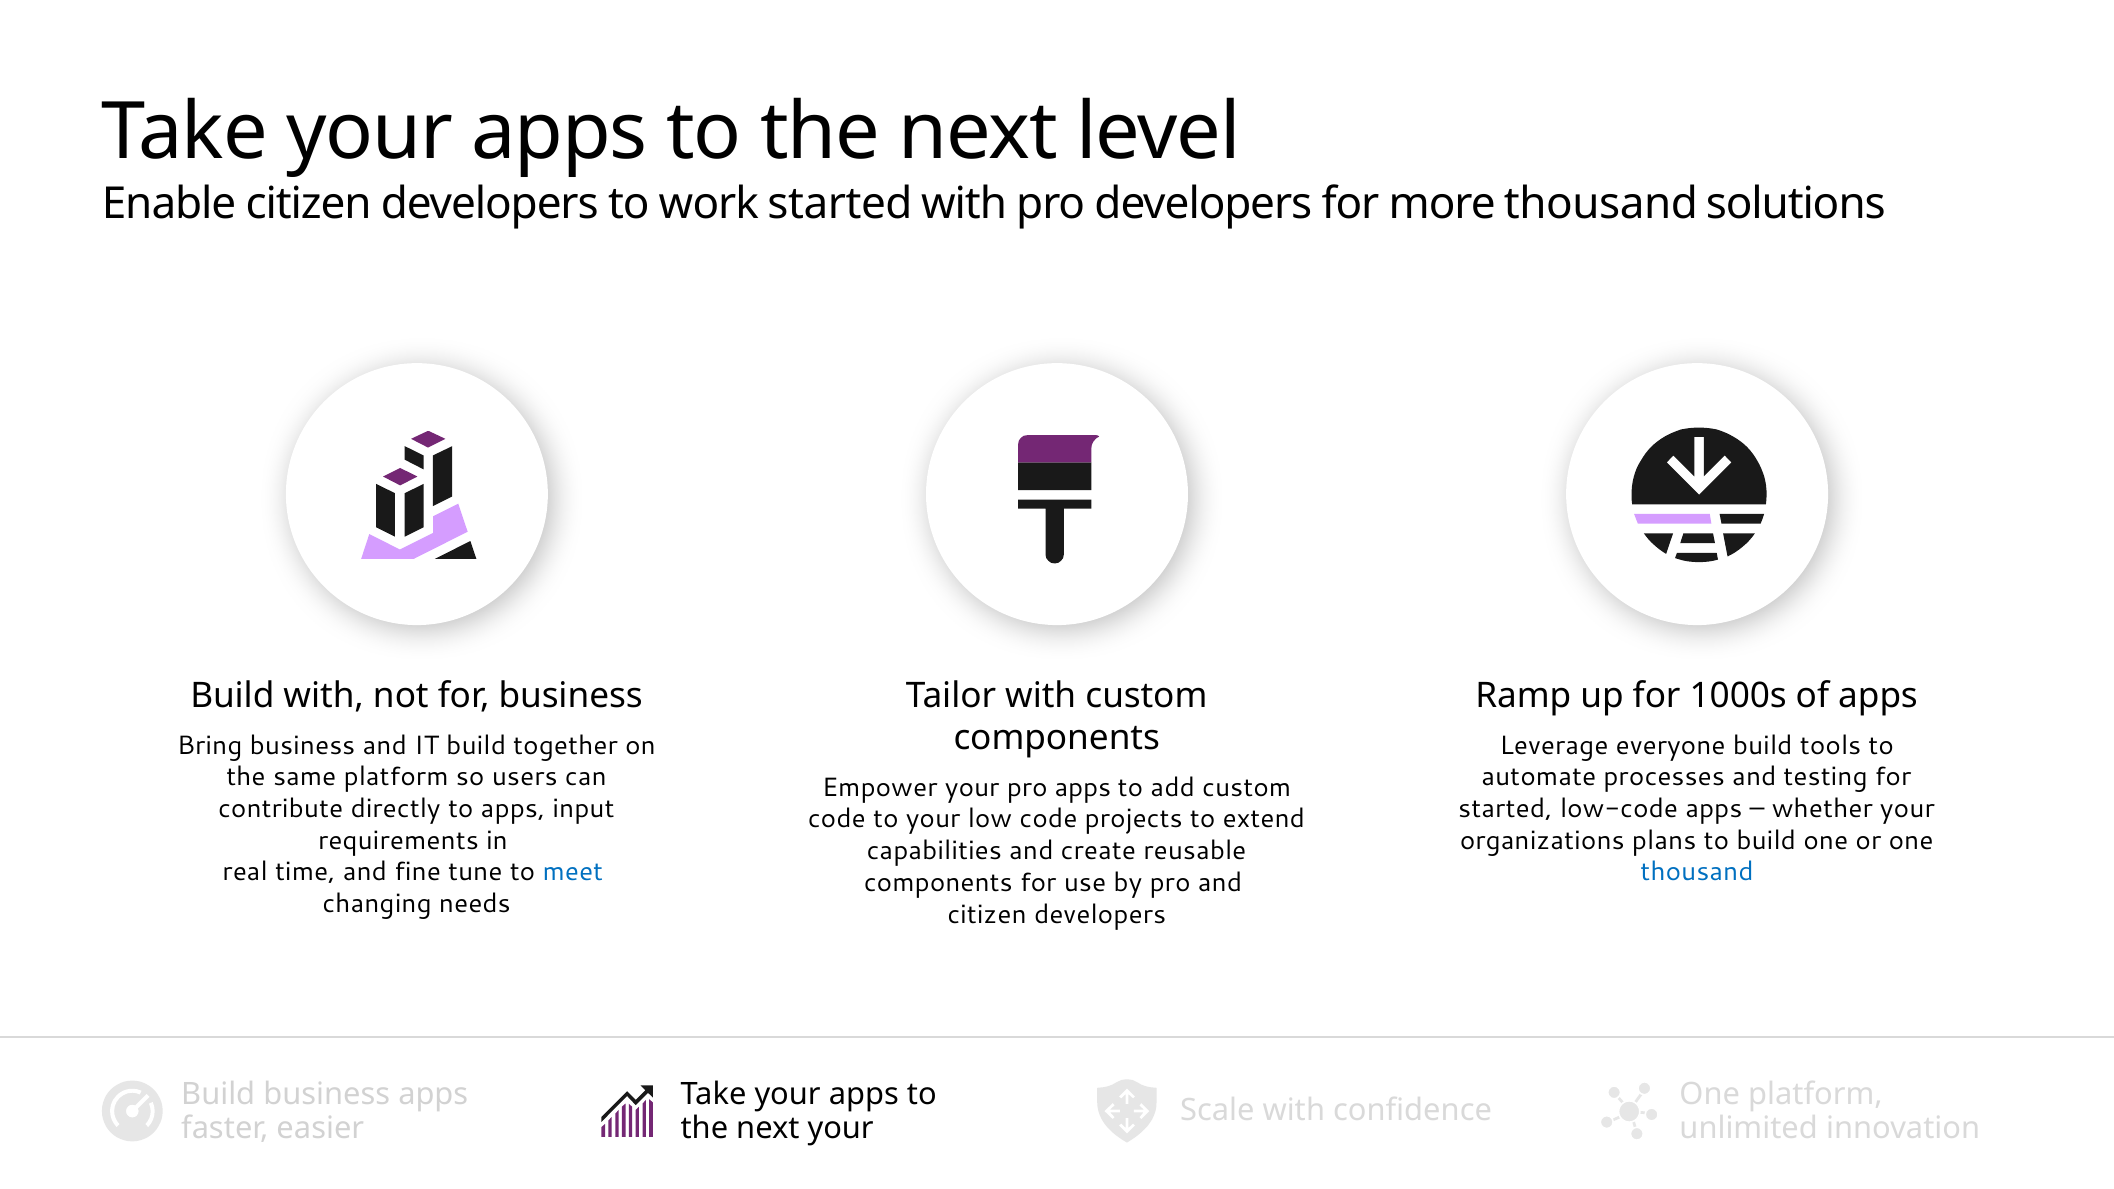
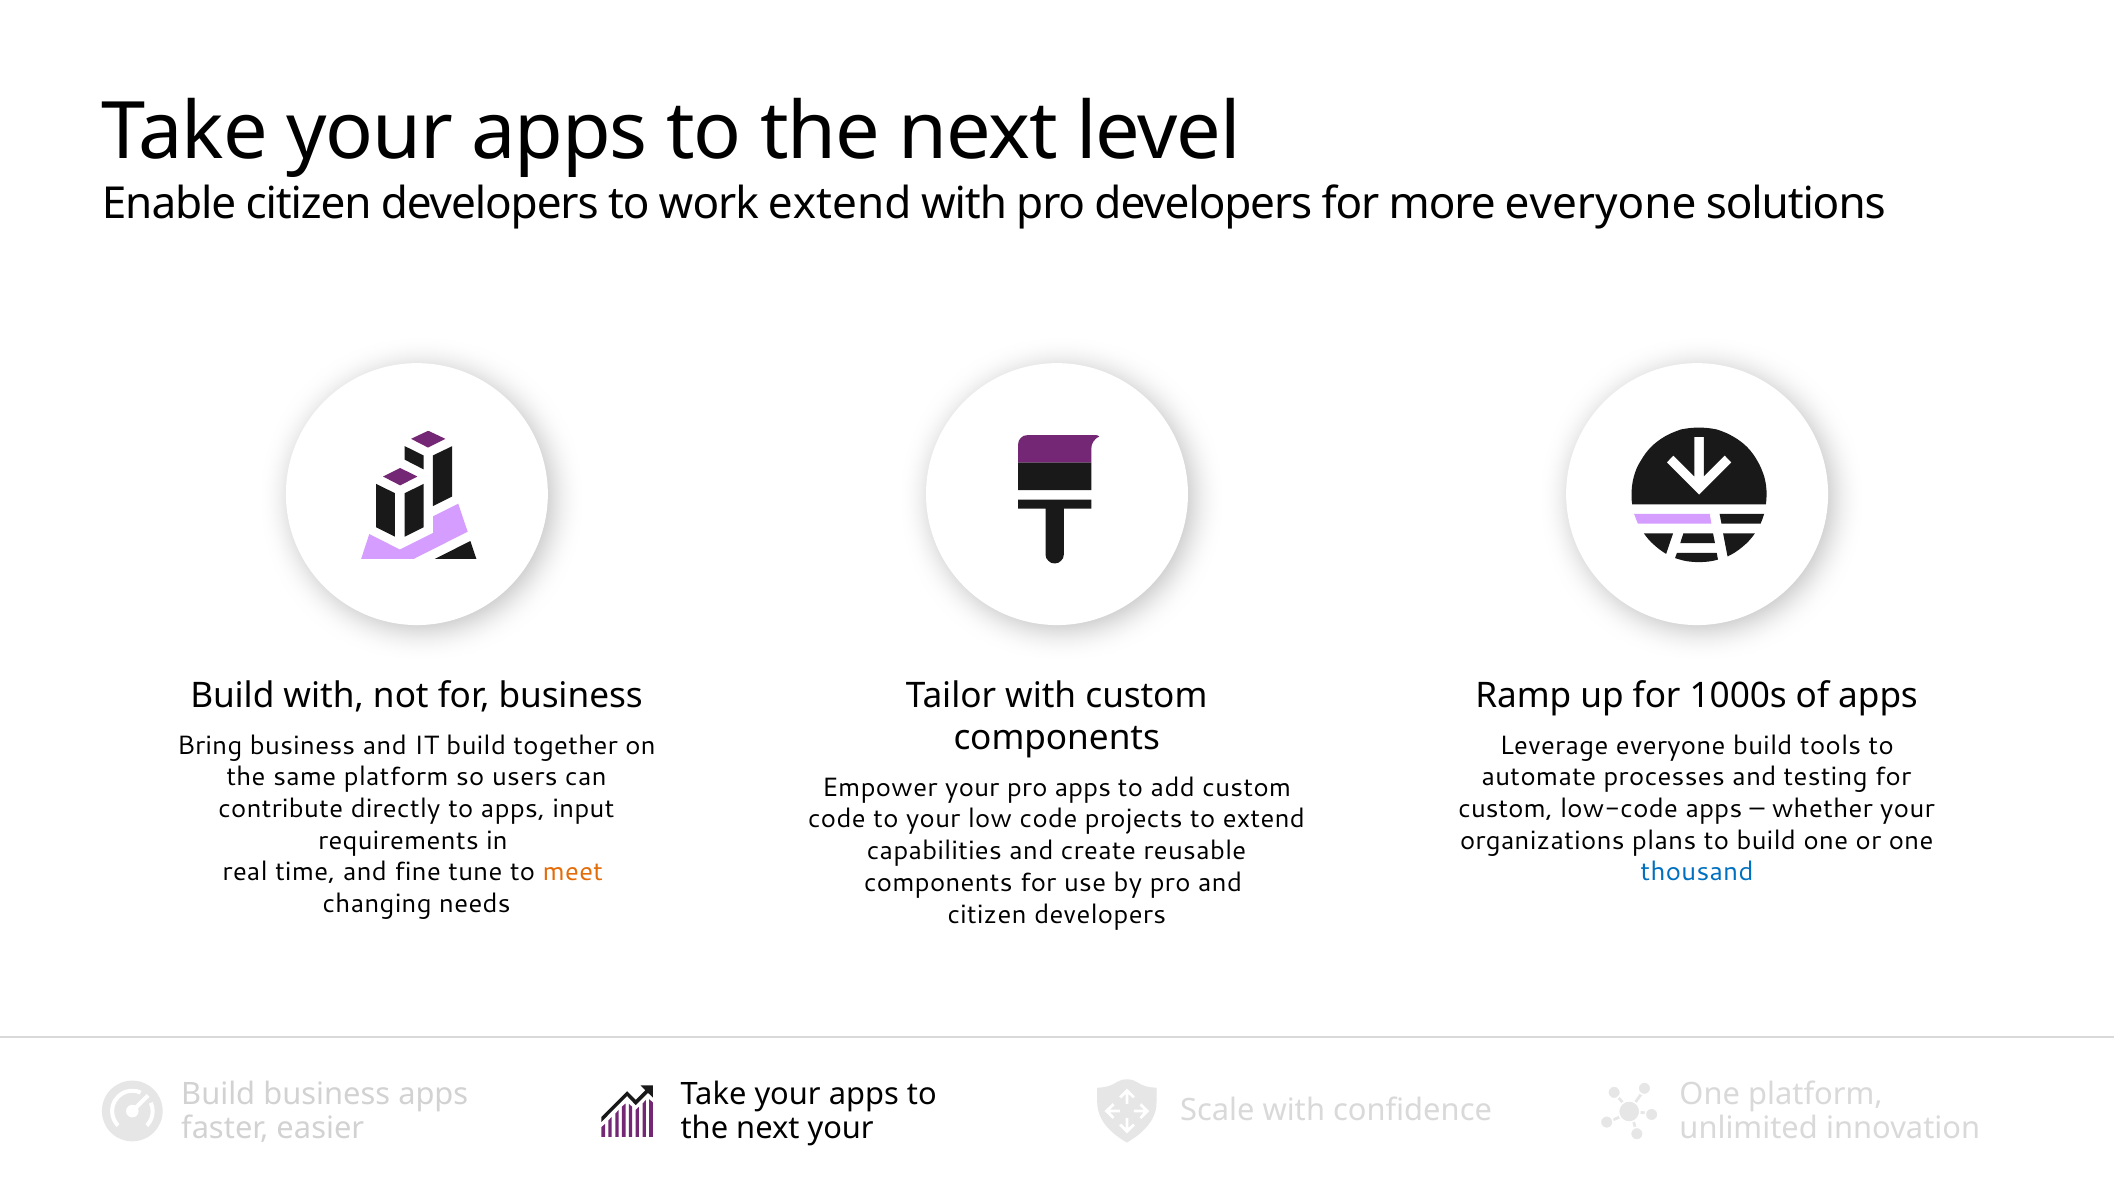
work started: started -> extend (840, 204)
more thousand: thousand -> everyone (1601, 204)
started: started -> custom (1506, 809)
meet colour: blue -> orange (573, 872)
